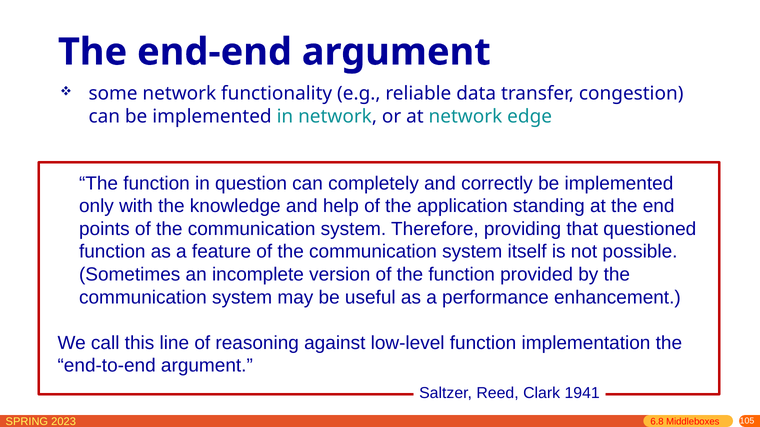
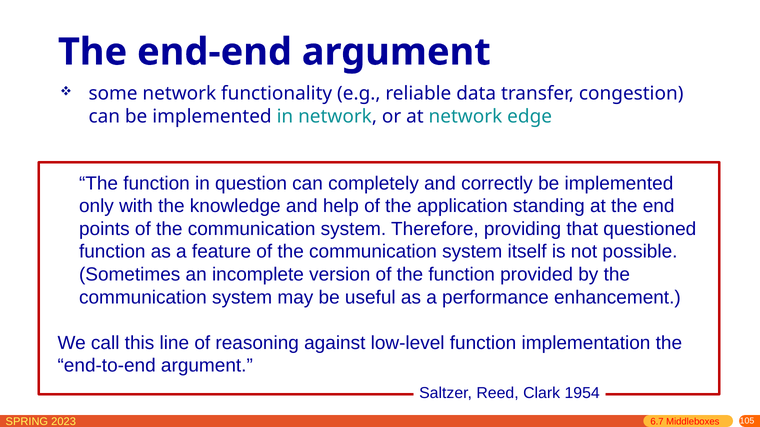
1941: 1941 -> 1954 (582, 393)
6.8: 6.8 -> 6.7 (657, 422)
